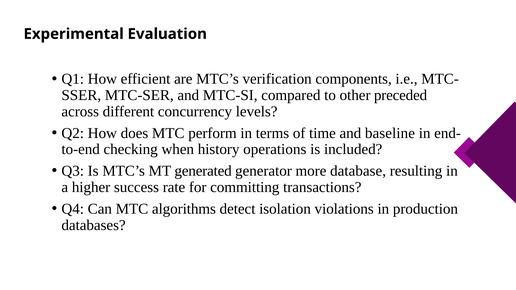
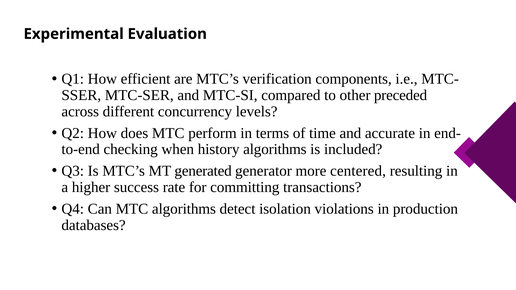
baseline: baseline -> accurate (390, 133)
history operations: operations -> algorithms (275, 149)
database: database -> centered (358, 171)
